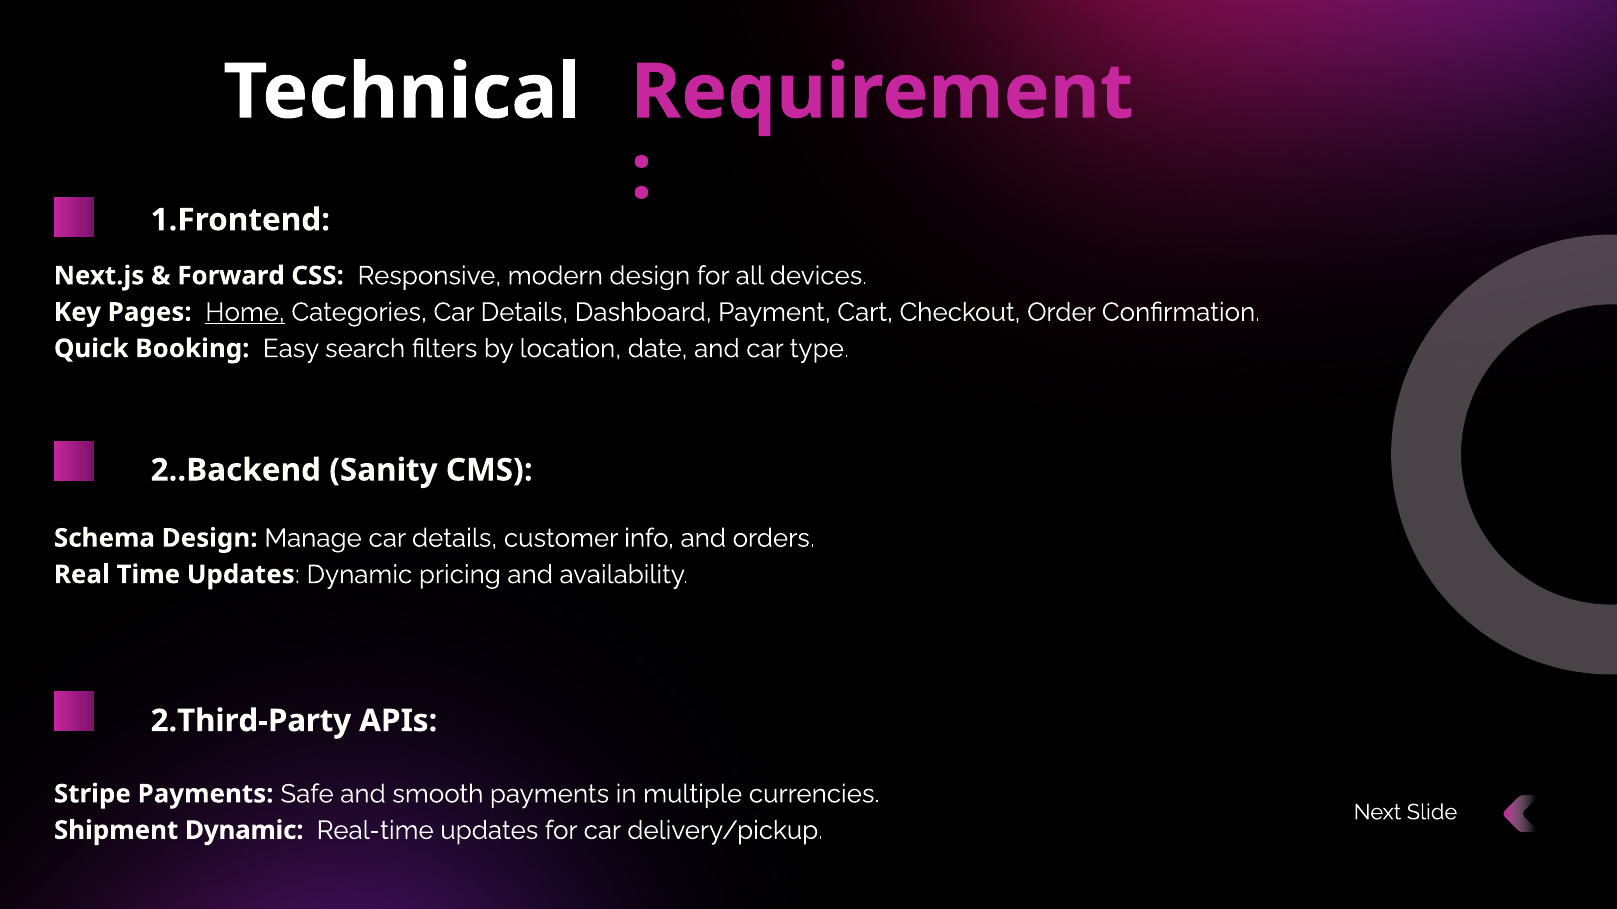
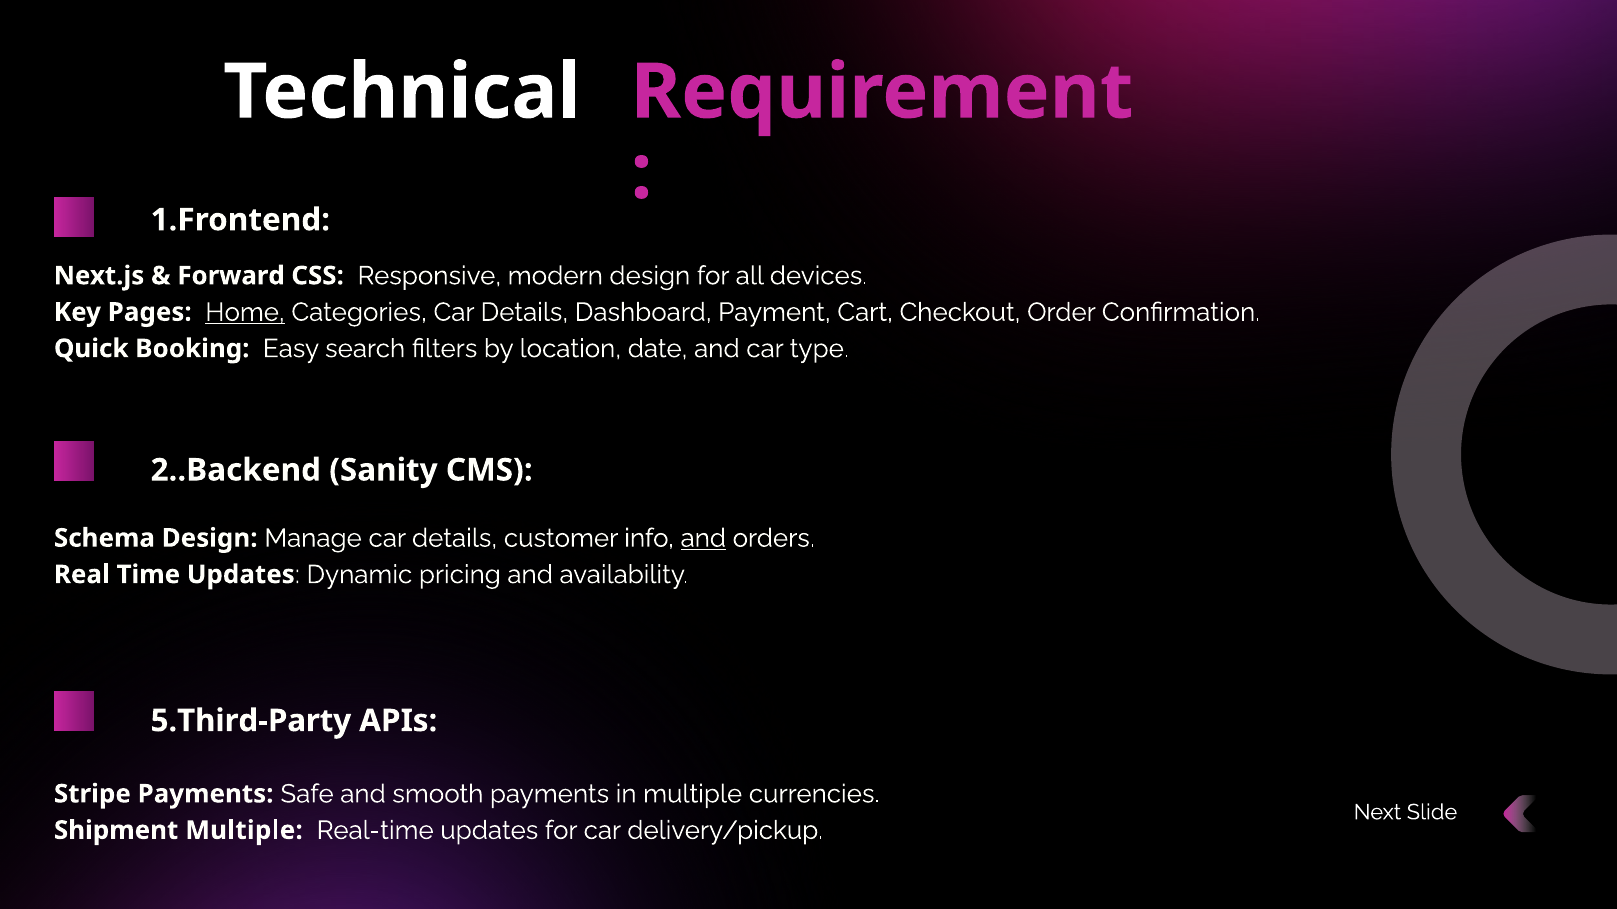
and underline: none -> present (703, 538)
2.Third-Party: 2.Third-Party -> 5.Third-Party (251, 721)
Shipment Dynamic: Dynamic -> Multiple (244, 831)
